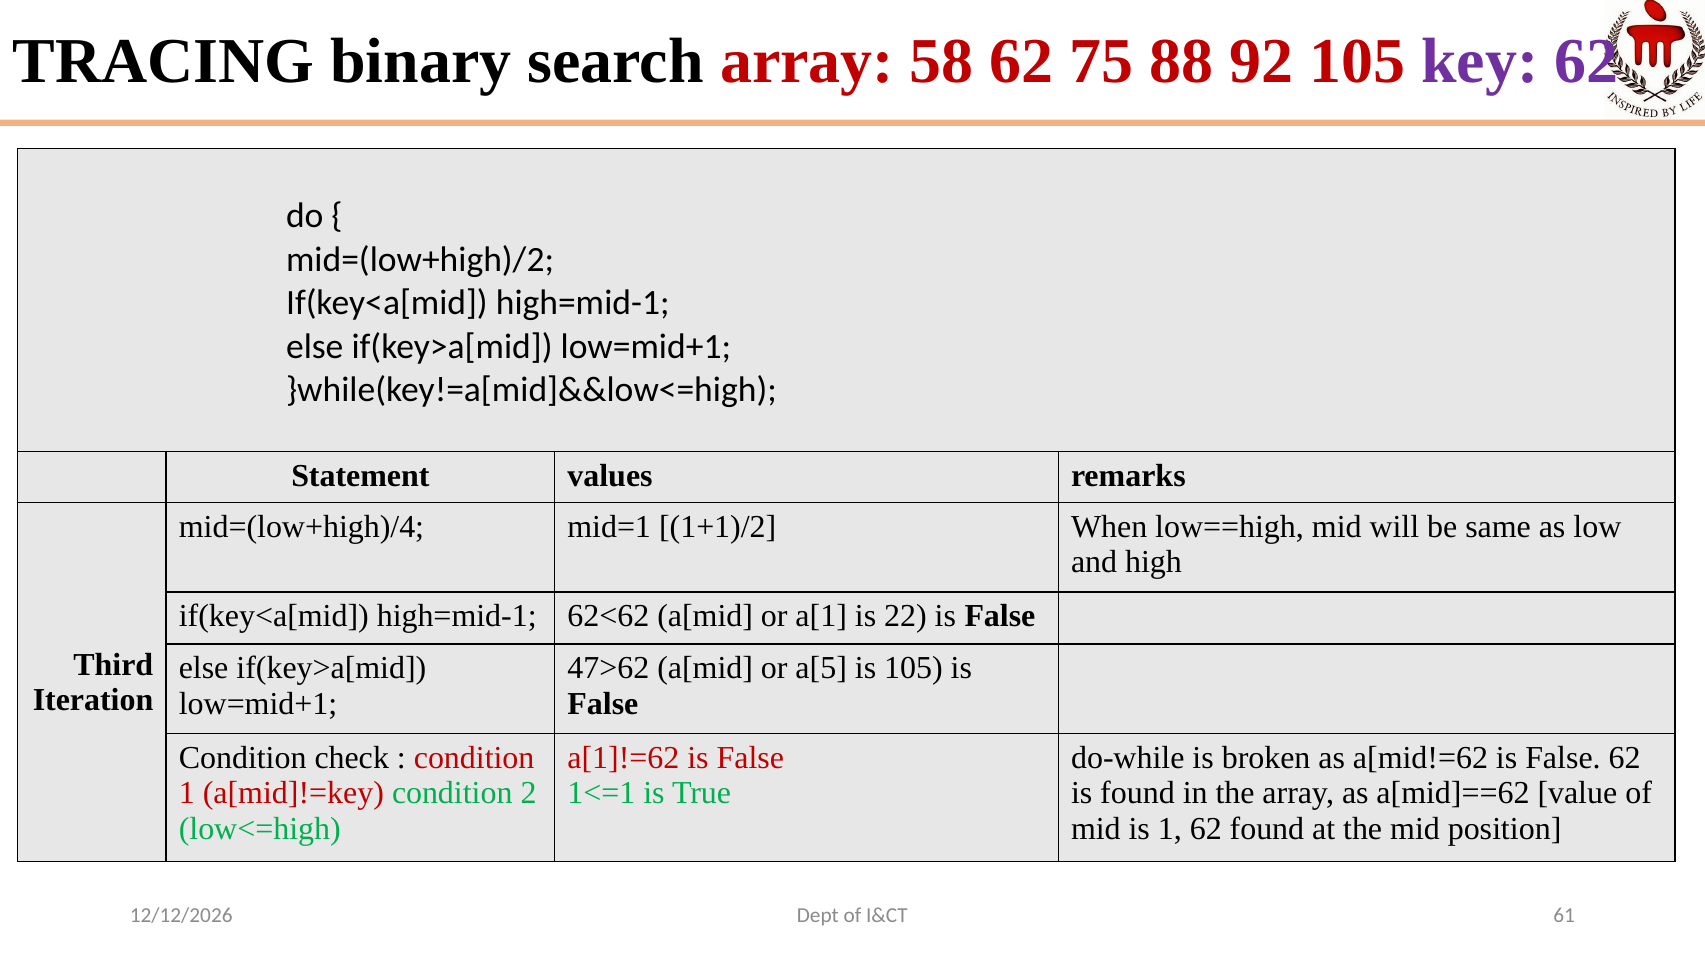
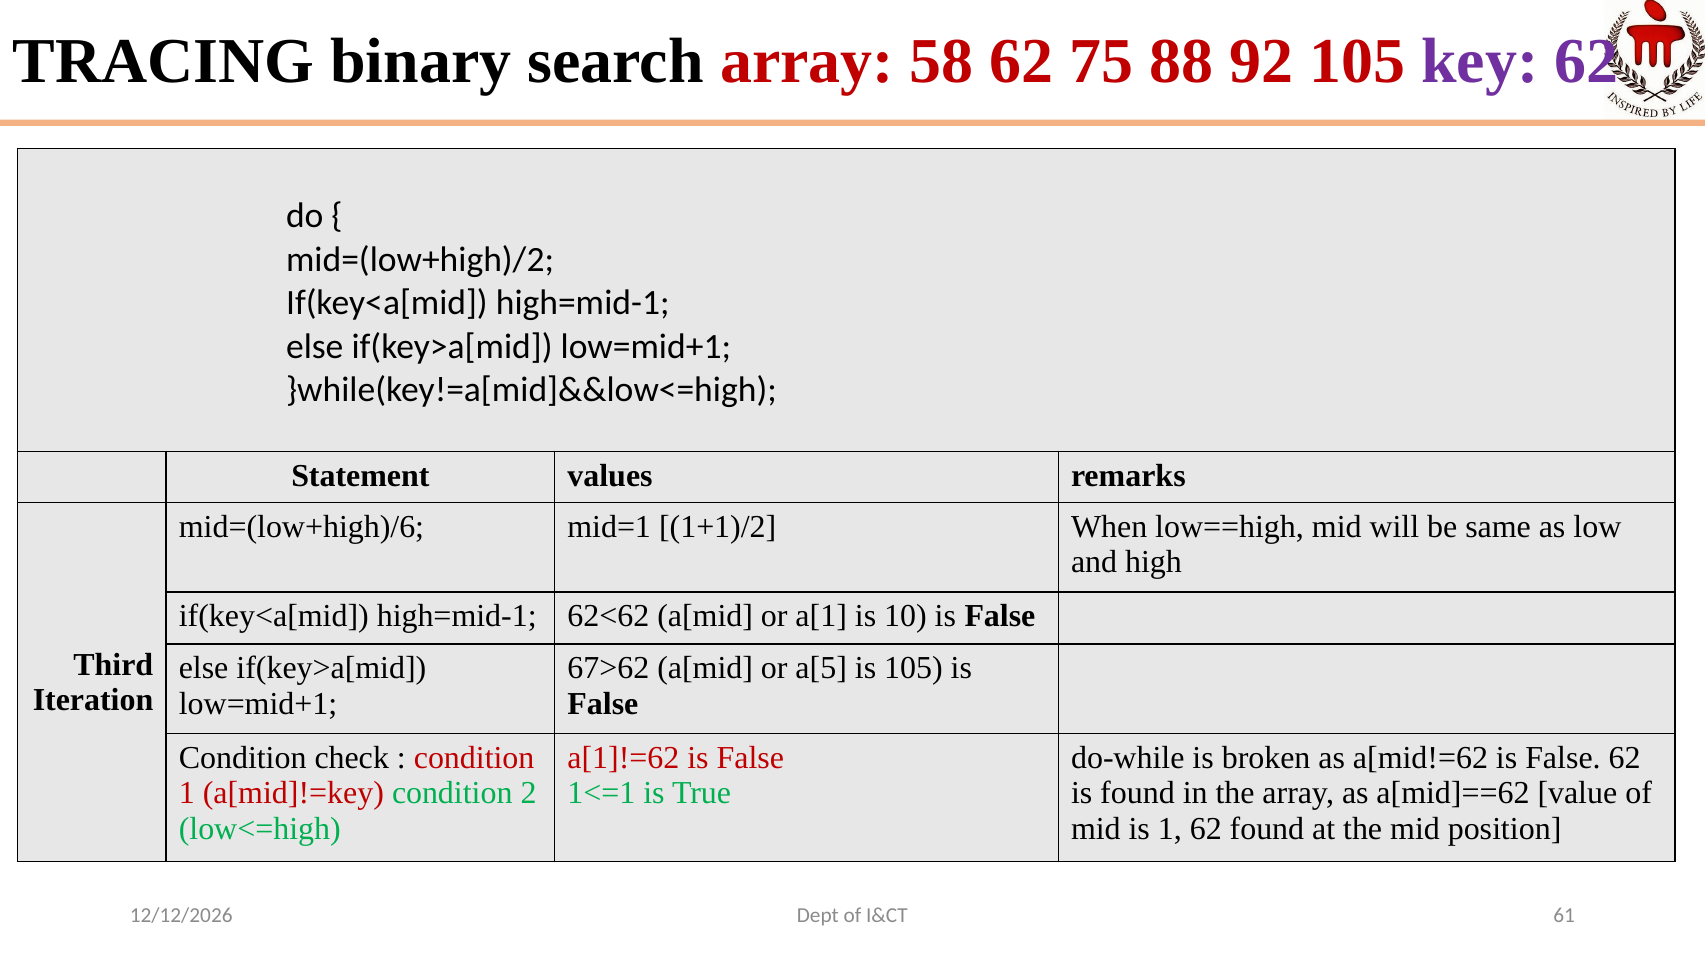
mid=(low+high)/4: mid=(low+high)/4 -> mid=(low+high)/6 (302, 527)
22: 22 -> 10 (905, 616)
47>62: 47>62 -> 67>62 (608, 668)
